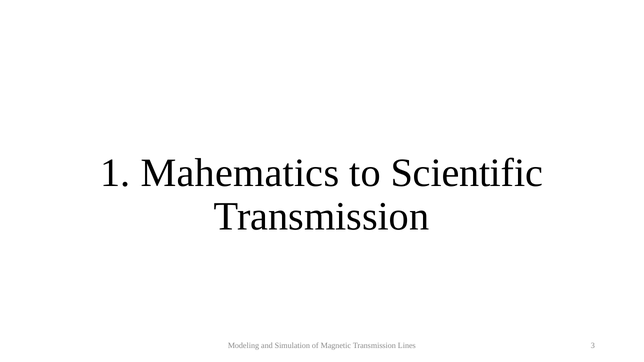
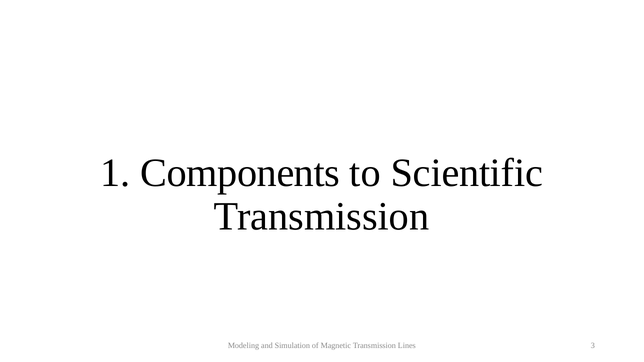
Mahematics: Mahematics -> Components (240, 173)
